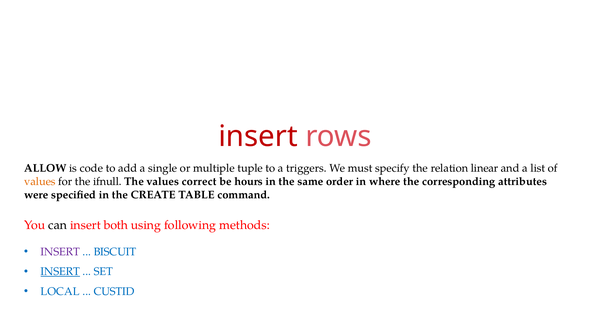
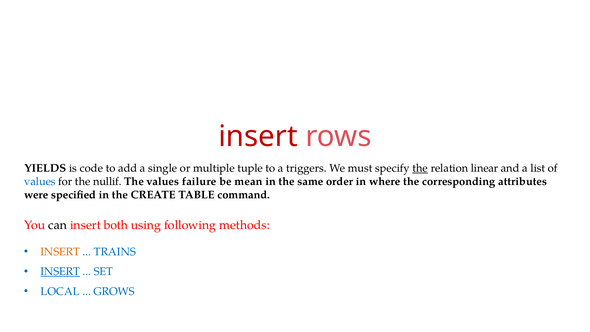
ALLOW: ALLOW -> YIELDS (45, 168)
the underline: none -> present (420, 168)
values colour: orange -> blue (40, 181)
ifnull: ifnull -> nullif (107, 181)
correct: correct -> failure (199, 181)
hours: hours -> mean (249, 181)
INSERT colour: purple -> orange (60, 252)
BISCUIT: BISCUIT -> TRAINS (115, 252)
CUSTID: CUSTID -> GROWS (114, 291)
